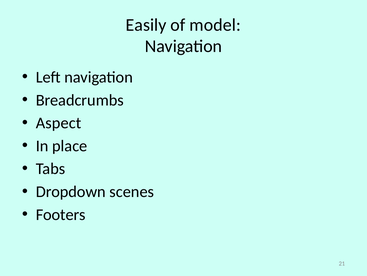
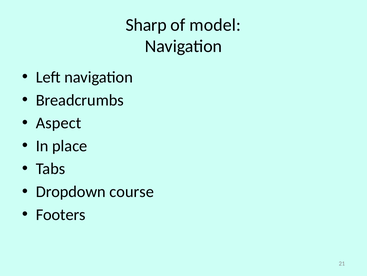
Easily: Easily -> Sharp (146, 25)
scenes: scenes -> course (132, 191)
